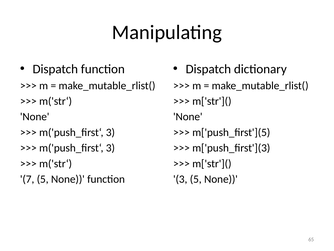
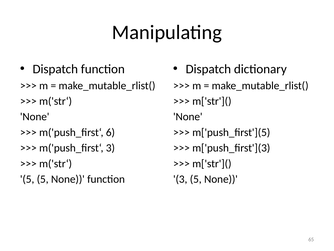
3: 3 -> 6 (110, 132)
7: 7 -> 5 (27, 179)
